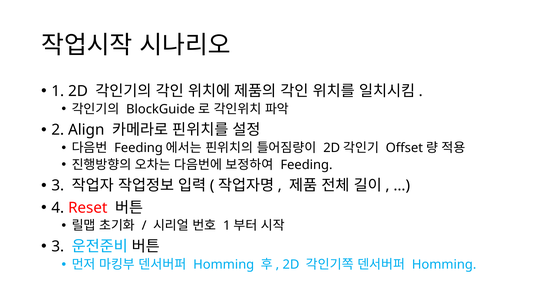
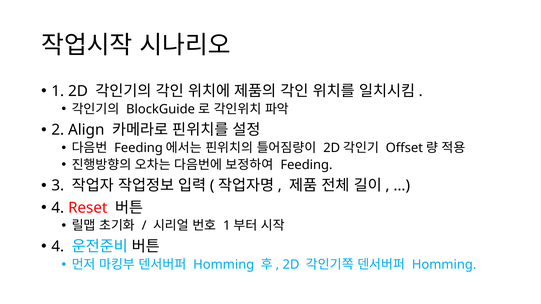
3: 3 -> 4 (58, 247)
